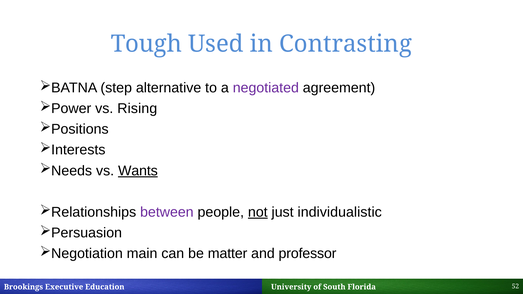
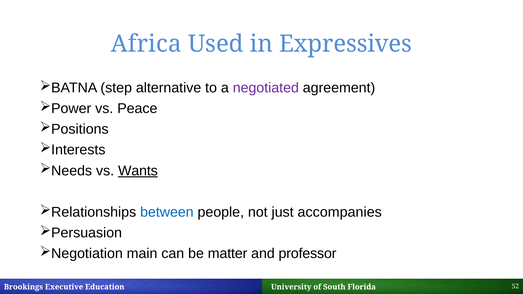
Tough: Tough -> Africa (146, 44)
Contrasting: Contrasting -> Expressives (346, 44)
Rising: Rising -> Peace (137, 109)
between colour: purple -> blue (167, 212)
not underline: present -> none (258, 212)
individualistic: individualistic -> accompanies (340, 212)
